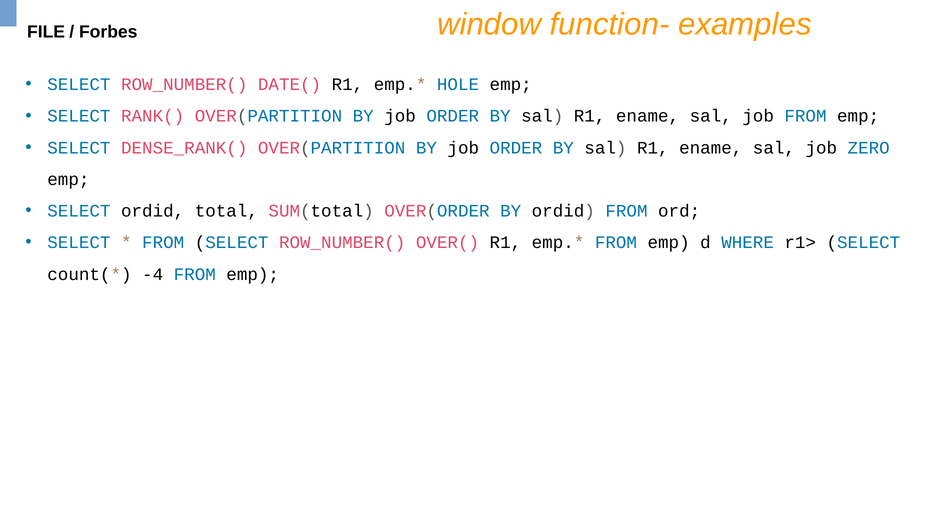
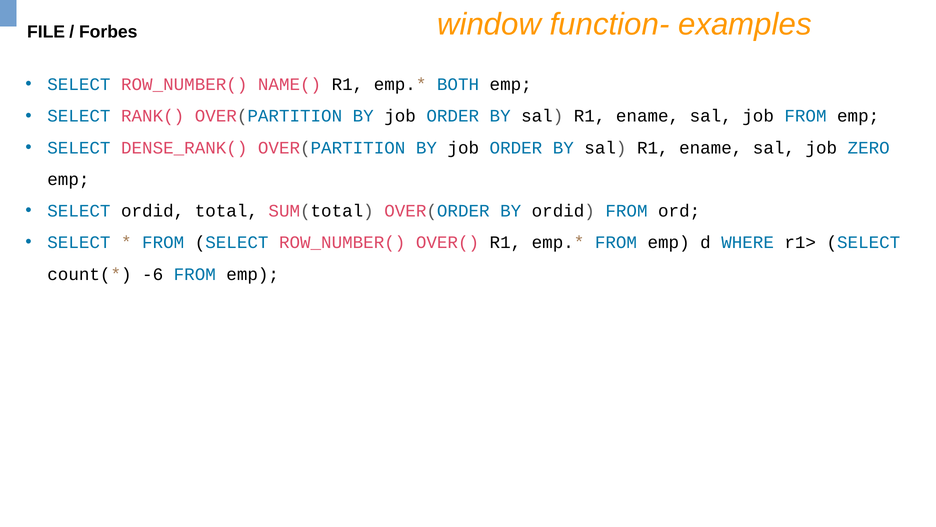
DATE(: DATE( -> NAME( (290, 84)
HOLE: HOLE -> BOTH (458, 84)
-4: -4 -> -6 (153, 274)
